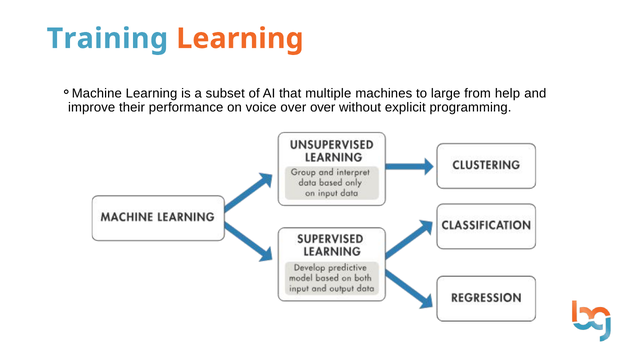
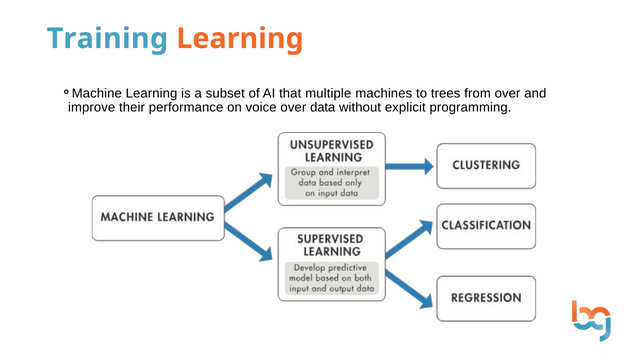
large: large -> trees (446, 93)
from help: help -> over (508, 93)
over over: over -> data (323, 107)
